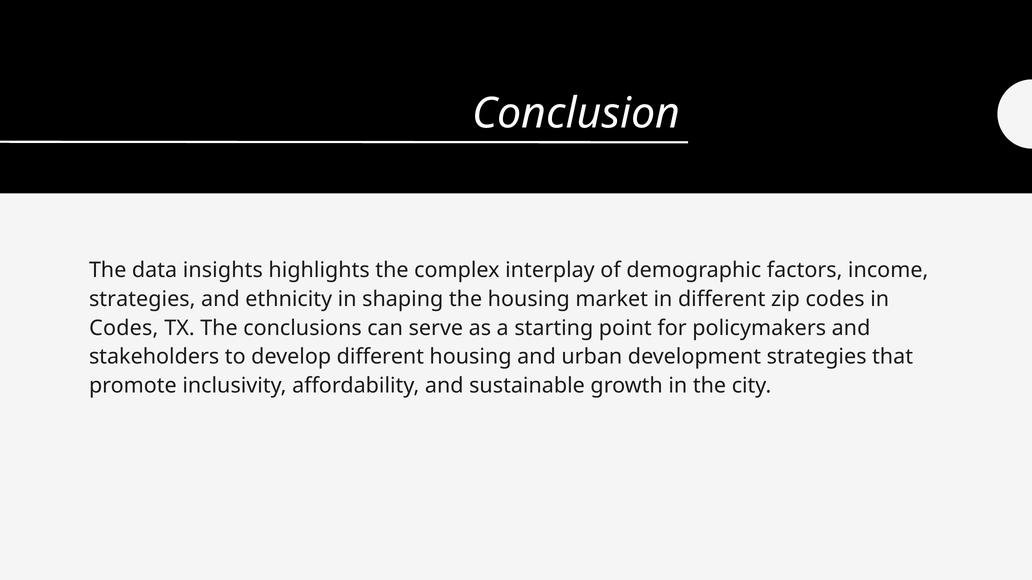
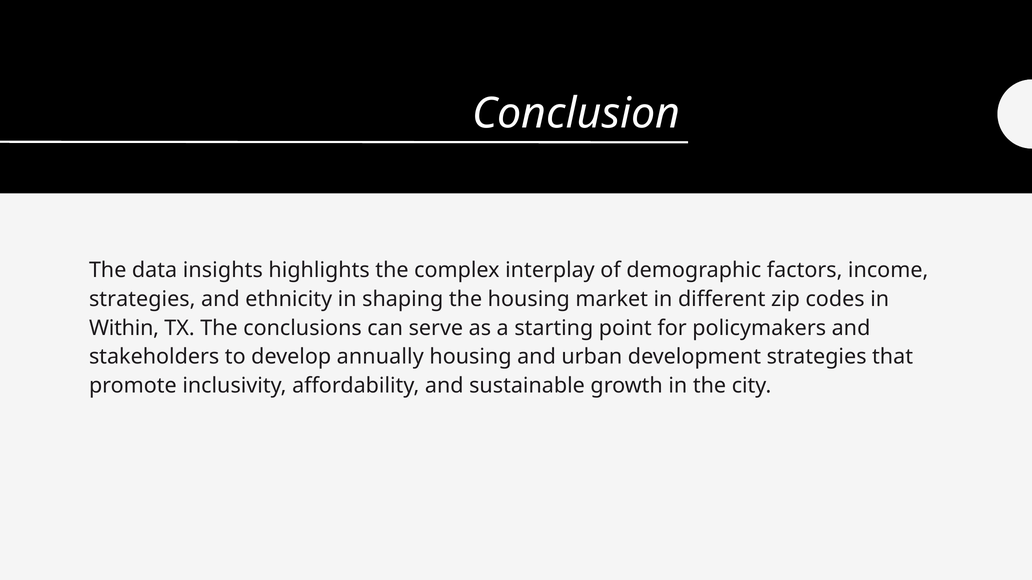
Codes: Codes -> Within (124, 328)
develop different: different -> annually (380, 357)
